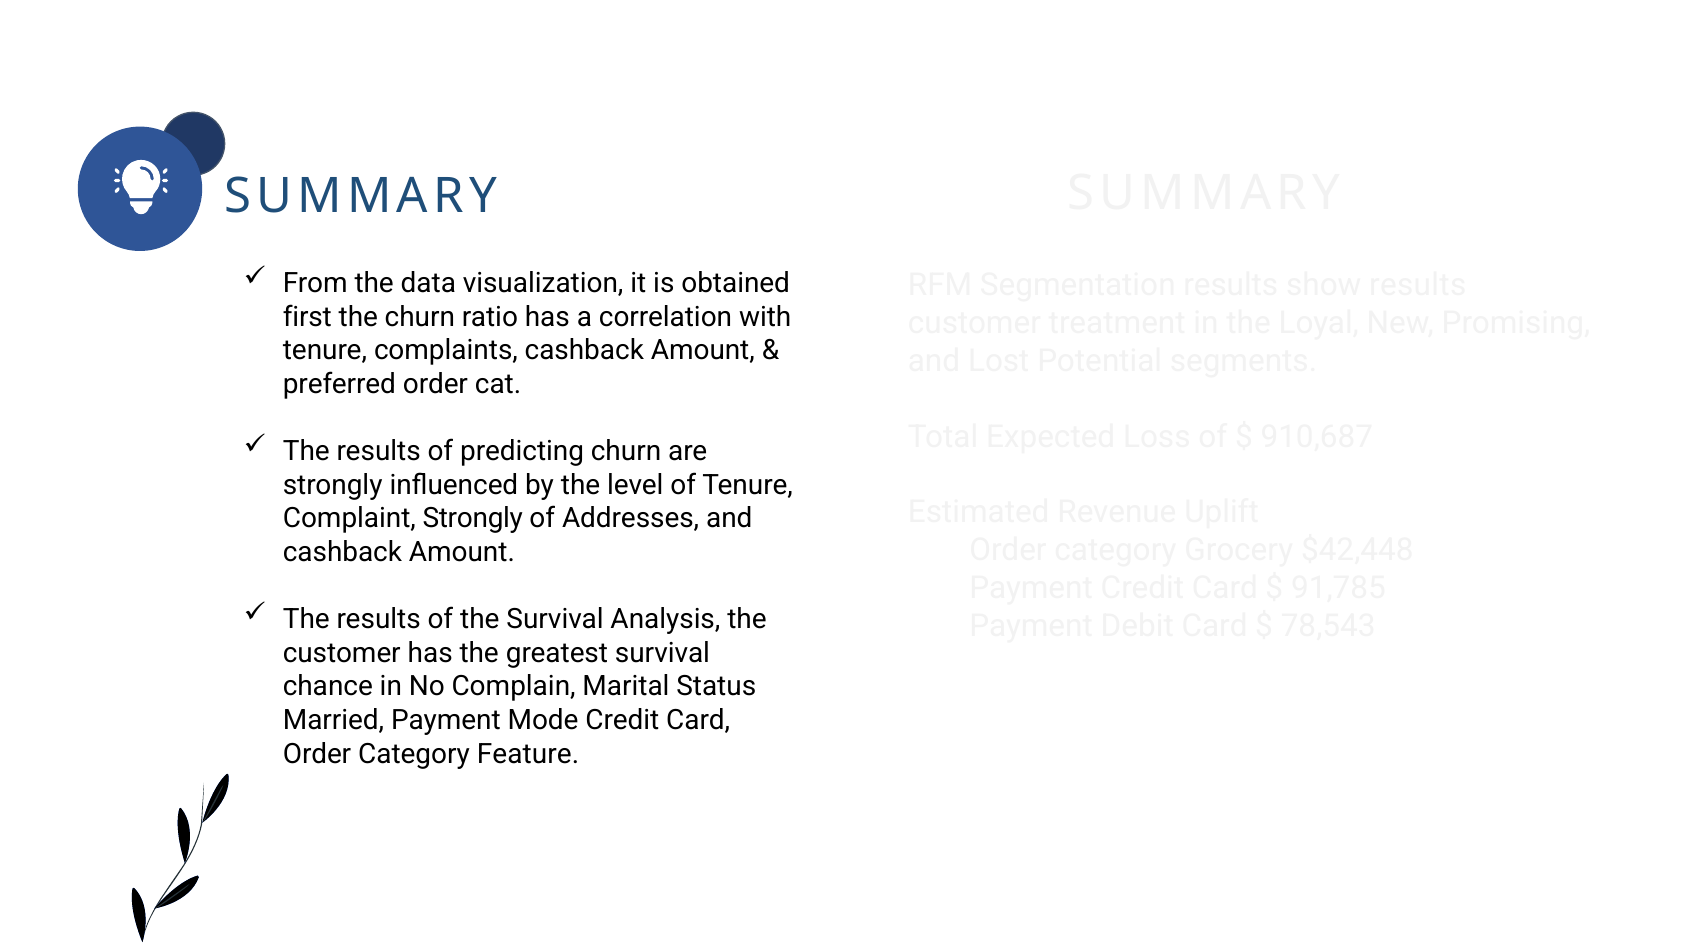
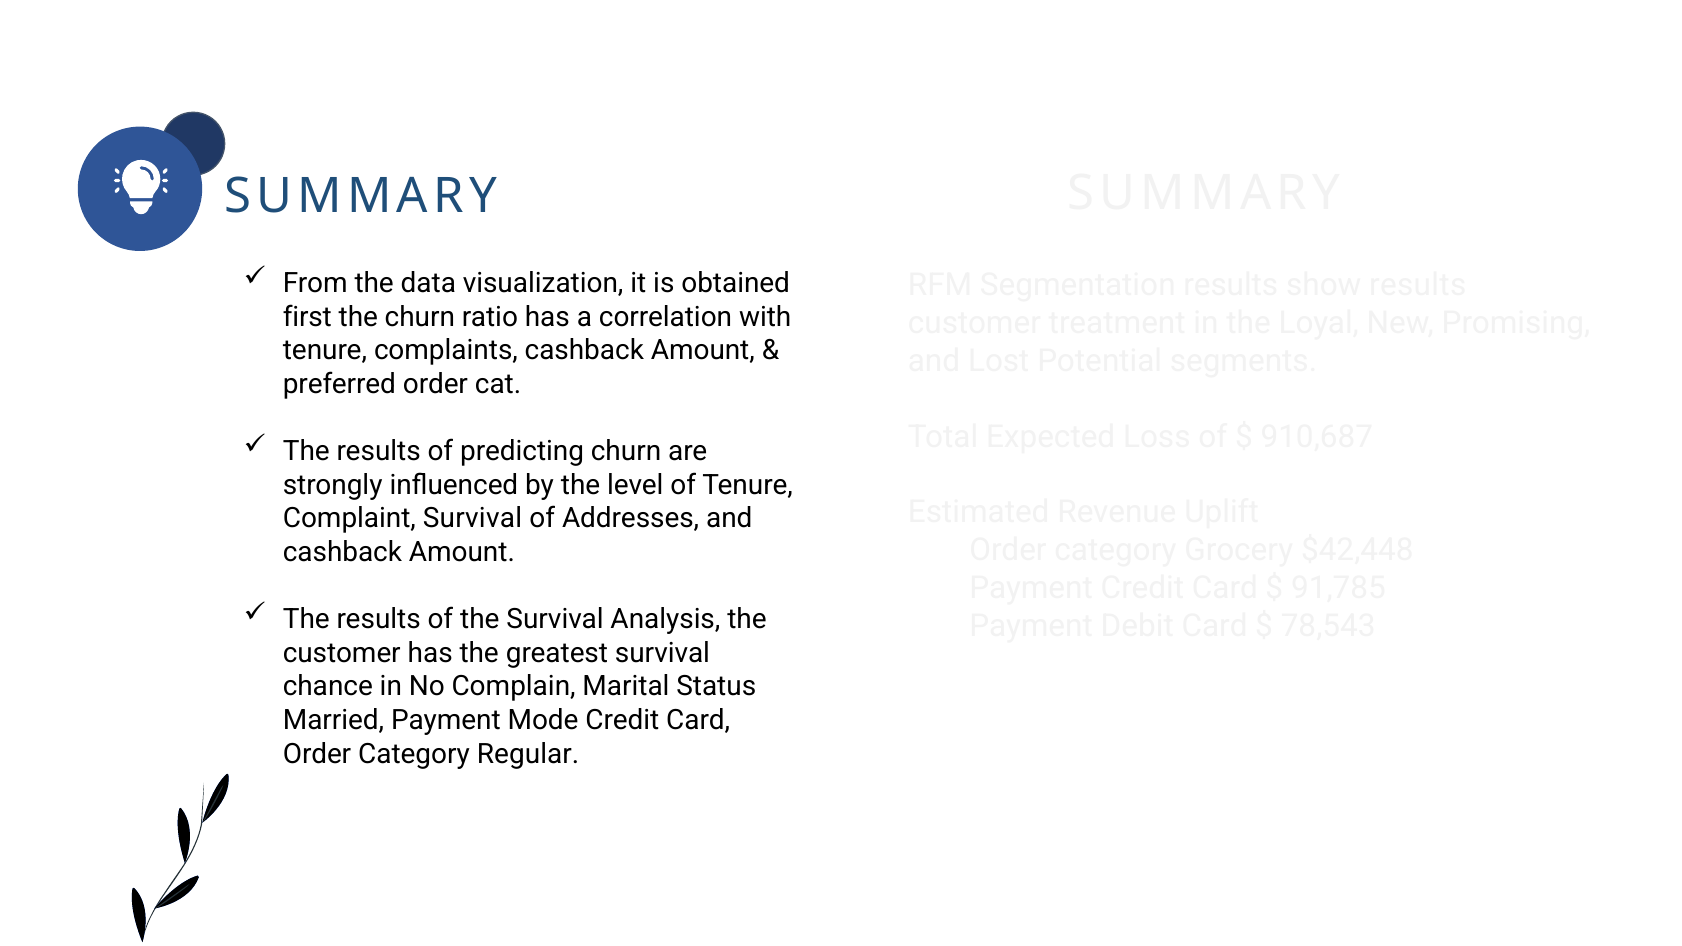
Complaint Strongly: Strongly -> Survival (472, 519)
Feature: Feature -> Regular (528, 754)
